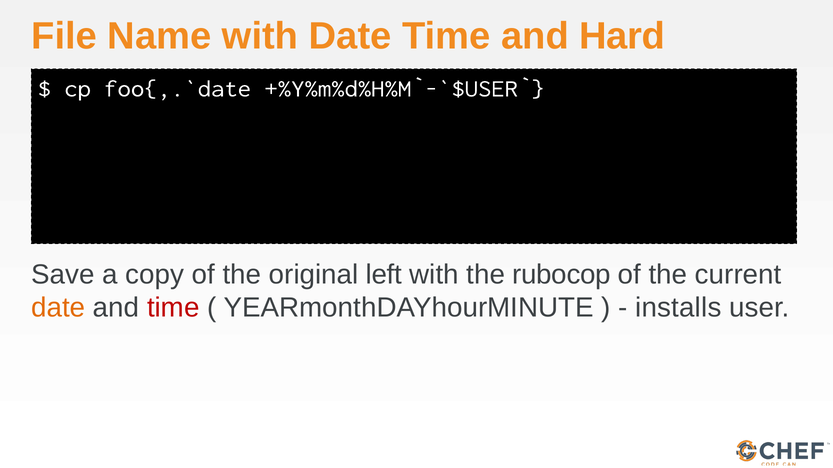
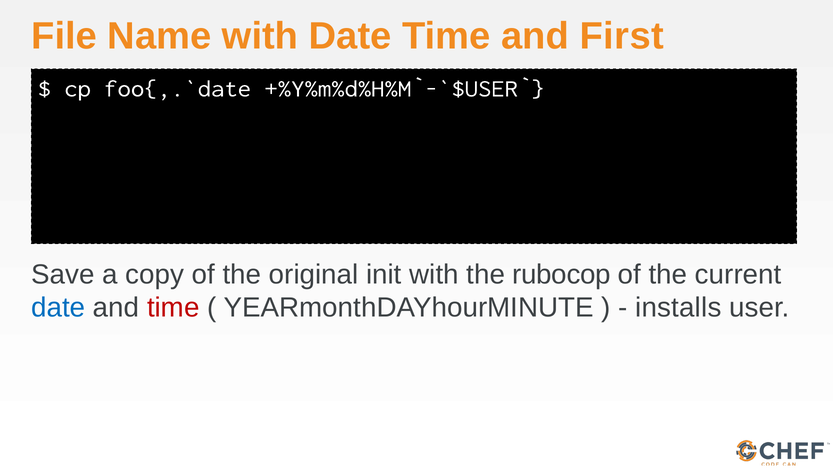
Hard: Hard -> First (622, 36)
left: left -> init (384, 275)
date colour: orange -> blue (58, 308)
